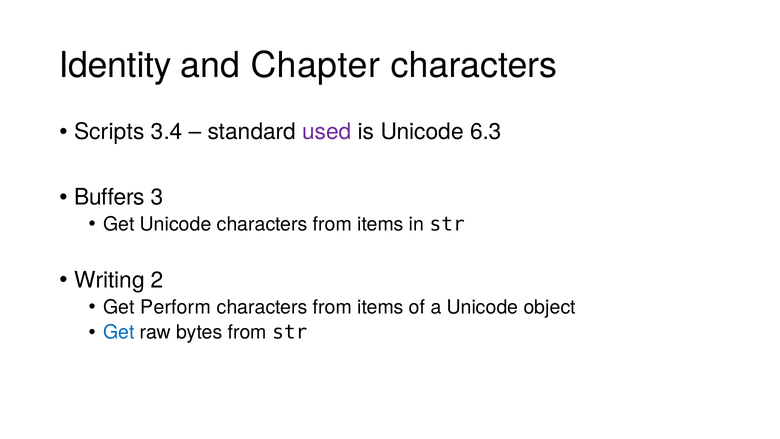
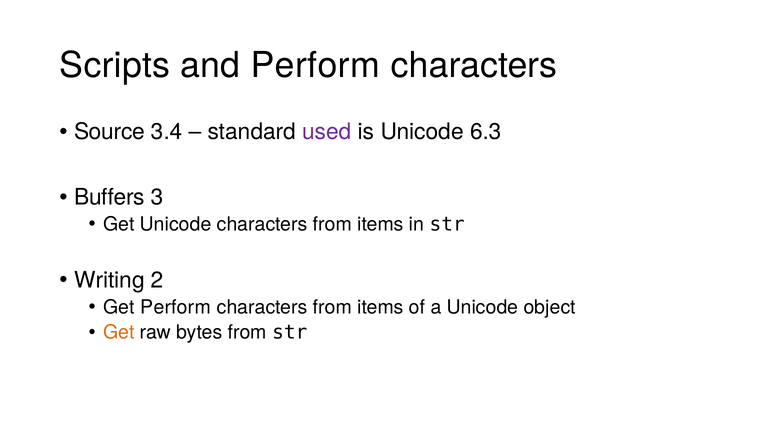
Identity: Identity -> Scripts (115, 66)
and Chapter: Chapter -> Perform (315, 66)
Scripts: Scripts -> Source (109, 132)
Get colour: blue -> orange (119, 332)
